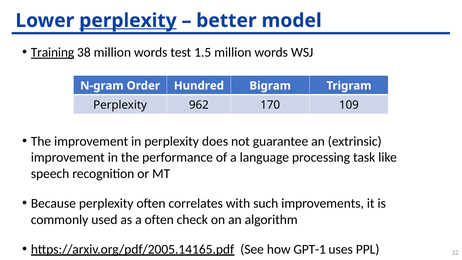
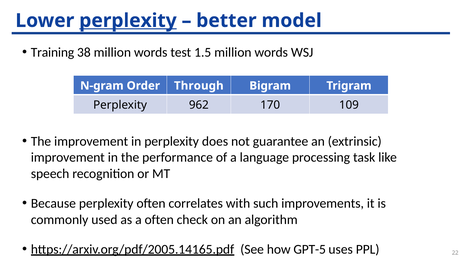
Training underline: present -> none (52, 52)
Hundred: Hundred -> Through (199, 86)
GPT-1: GPT-1 -> GPT-5 (310, 249)
